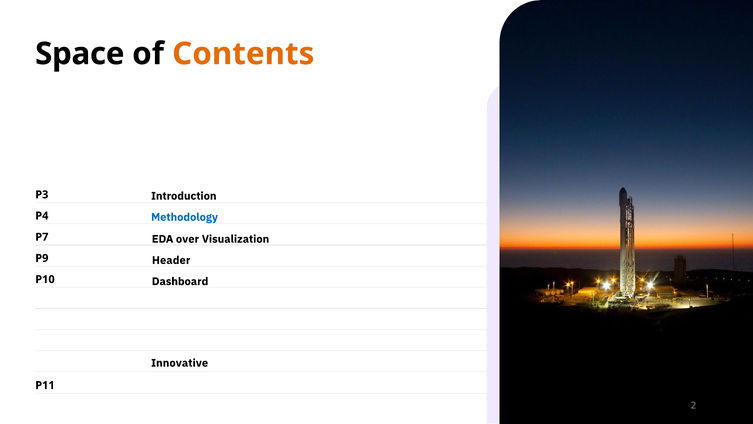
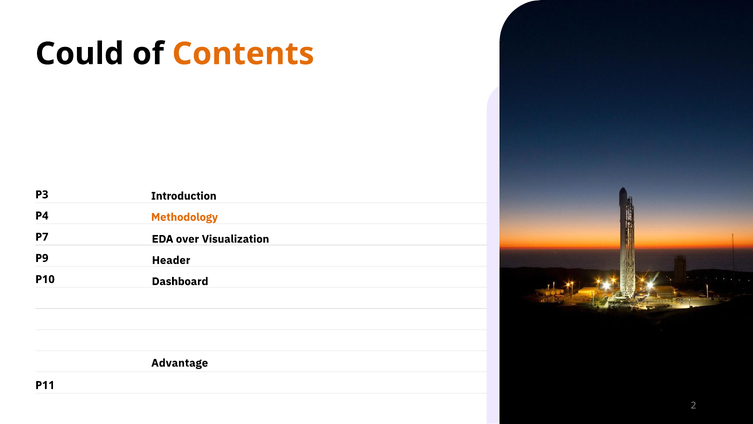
Space: Space -> Could (80, 54)
Methodology colour: blue -> orange (185, 217)
Innovative: Innovative -> Advantage (180, 363)
